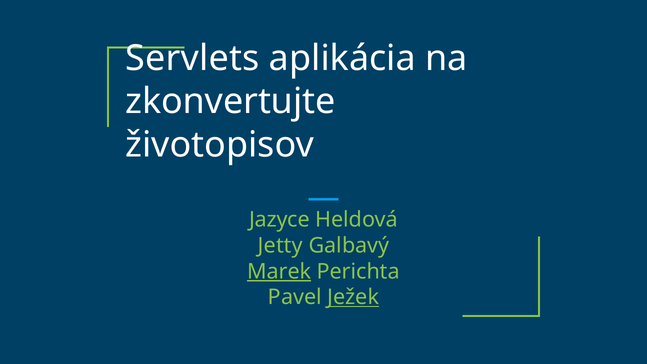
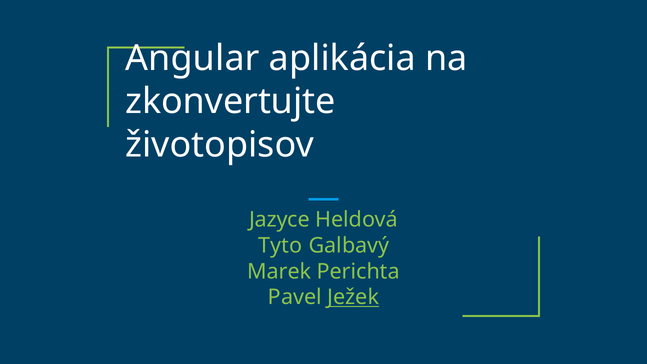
Servlets: Servlets -> Angular (193, 58)
Jetty: Jetty -> Tyto (280, 245)
Marek underline: present -> none (279, 271)
